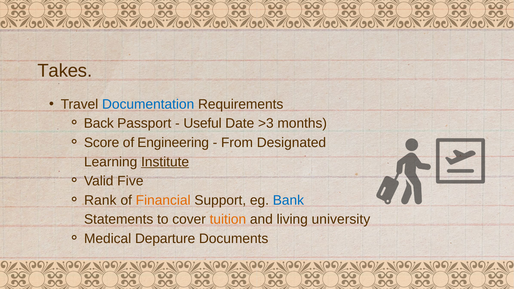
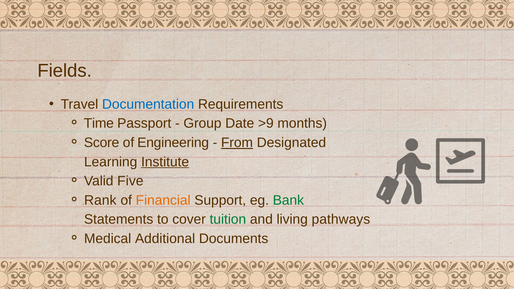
Takes: Takes -> Fields (65, 71)
Back: Back -> Time (99, 124)
Useful: Useful -> Group (202, 124)
>3: >3 -> >9 (266, 124)
From underline: none -> present (237, 143)
Bank colour: blue -> green (288, 200)
tuition colour: orange -> green (228, 220)
university: university -> pathways (341, 220)
Departure: Departure -> Additional (165, 239)
